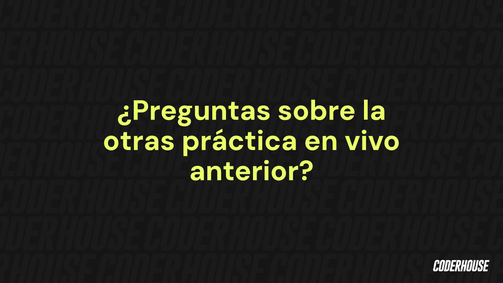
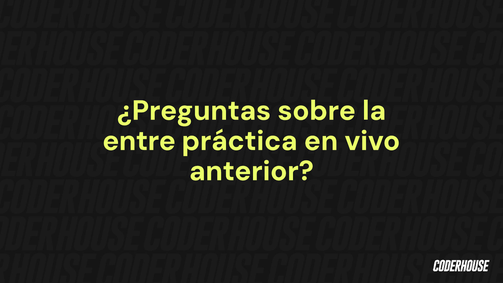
otras: otras -> entre (139, 141)
